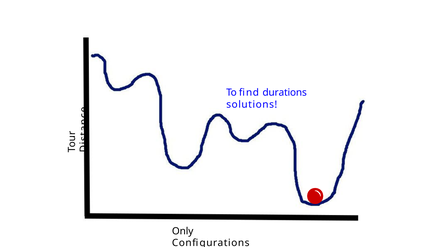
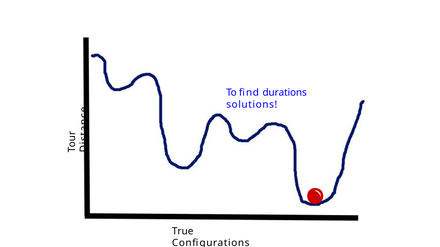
Only: Only -> True (183, 232)
